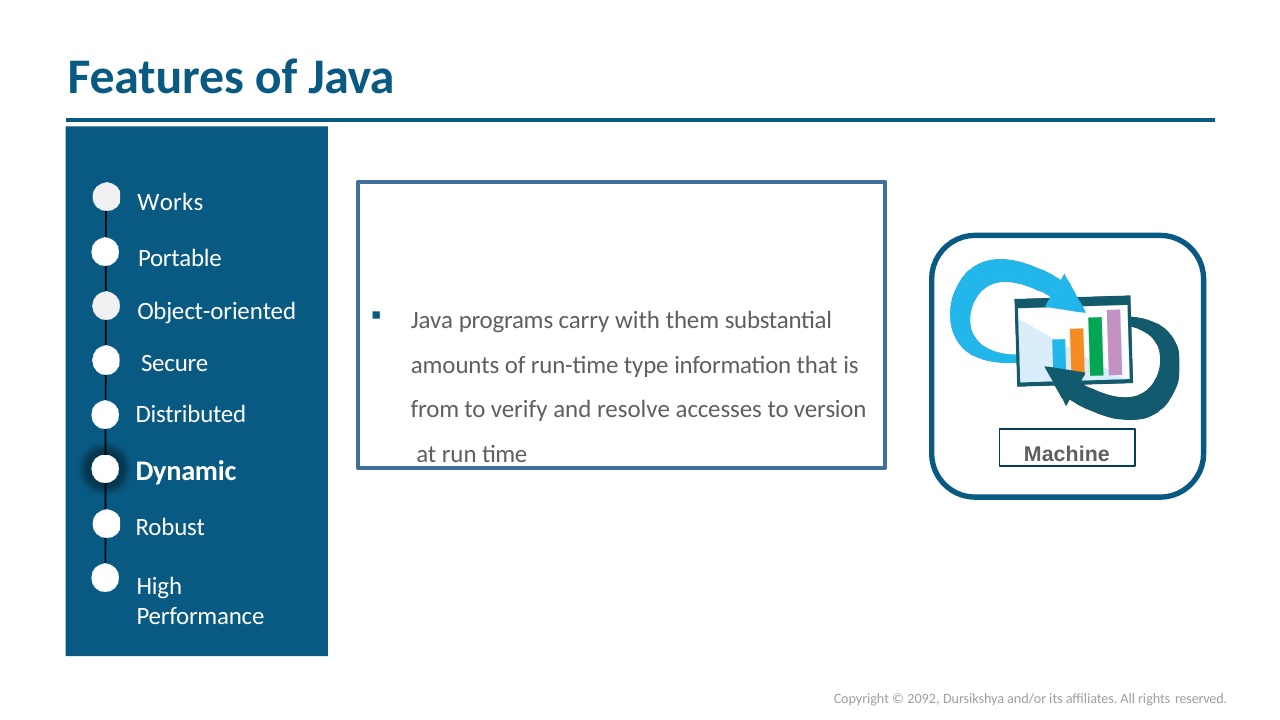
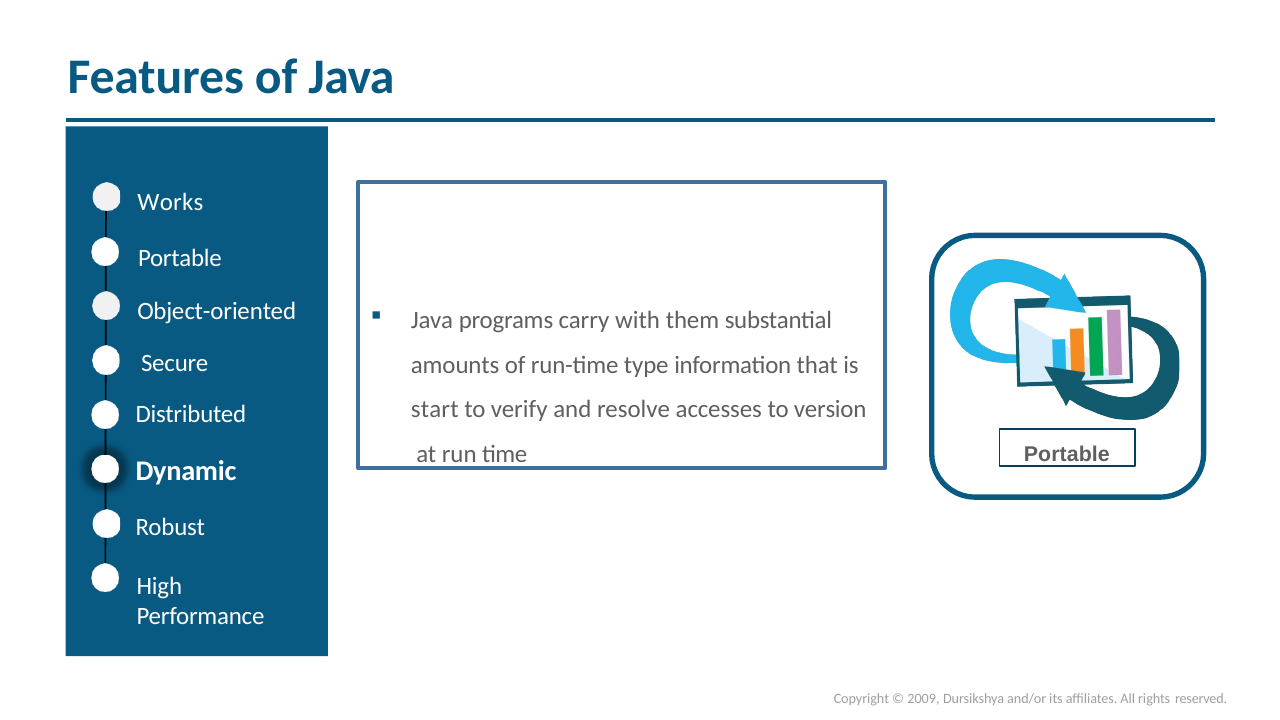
from: from -> start (435, 410)
Machine: Machine -> Portable (1067, 455)
2092: 2092 -> 2009 (923, 698)
